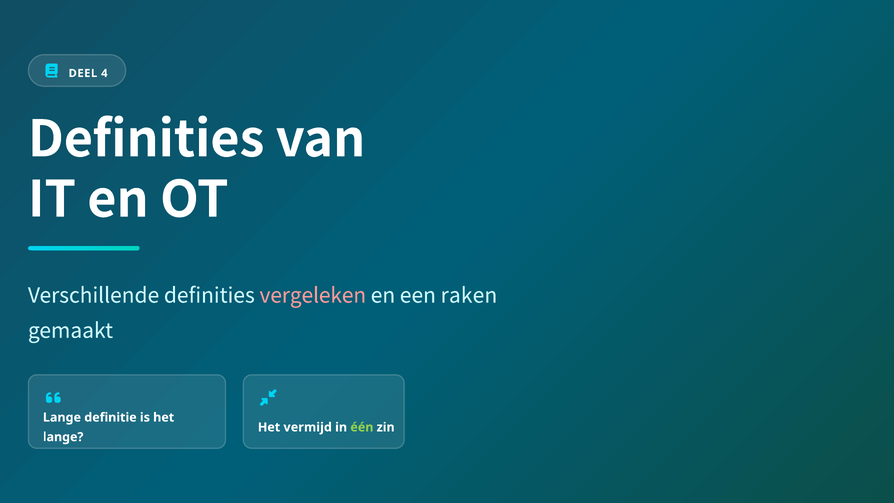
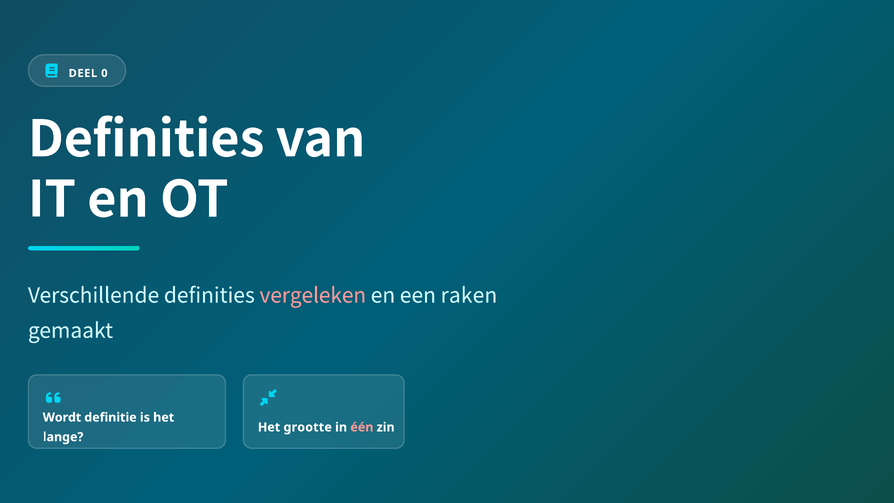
4: 4 -> 0 (104, 73)
Lange: Lange -> Wordt (62, 417)
vermijd: vermijd -> grootte (308, 427)
één colour: light green -> pink (362, 427)
